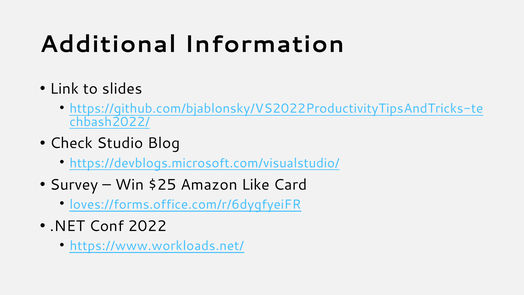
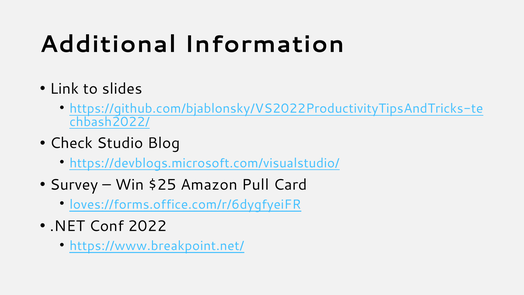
Like: Like -> Pull (255, 184)
https://www.workloads.net/: https://www.workloads.net/ -> https://www.breakpoint.net/ (157, 246)
